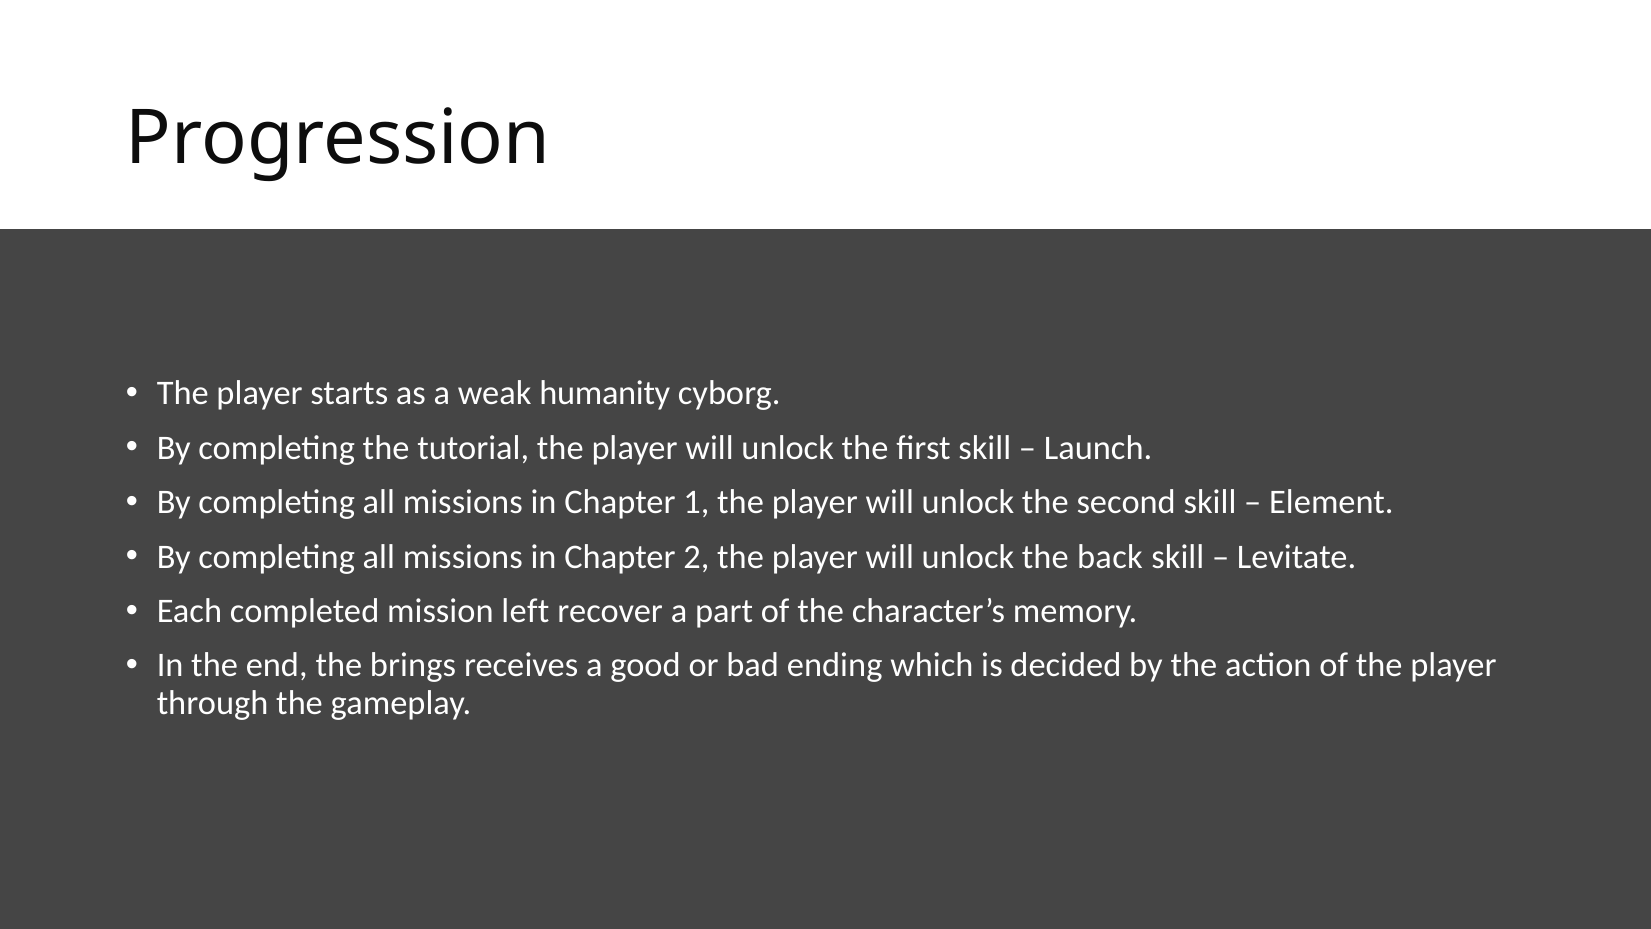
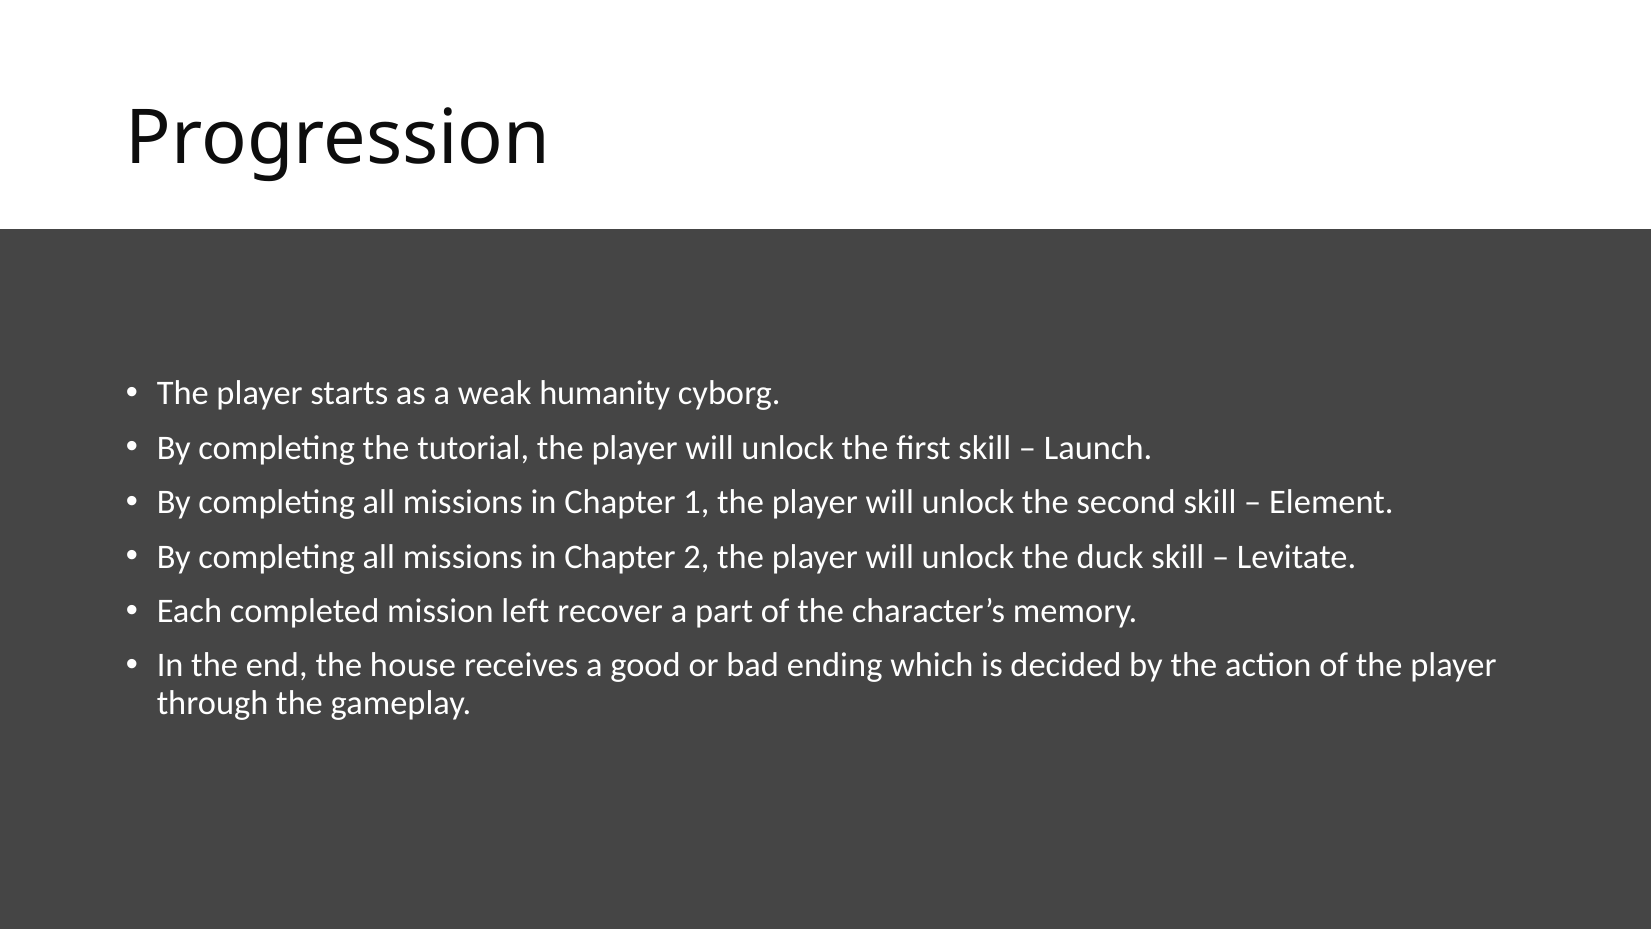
back: back -> duck (1110, 557)
brings: brings -> house (413, 665)
